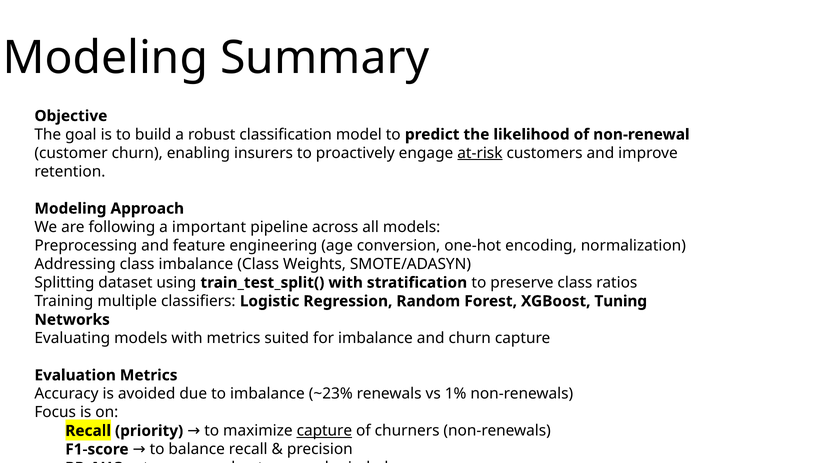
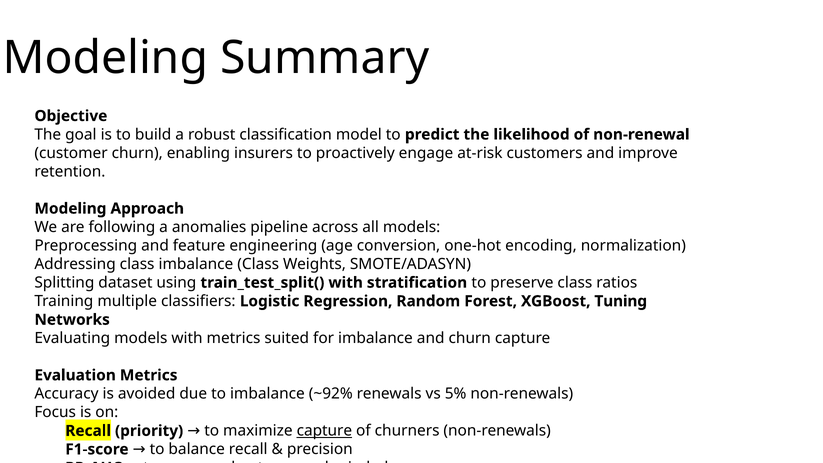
at-risk underline: present -> none (480, 153)
important: important -> anomalies (209, 227)
~23%: ~23% -> ~92% (331, 394)
1%: 1% -> 5% (456, 394)
